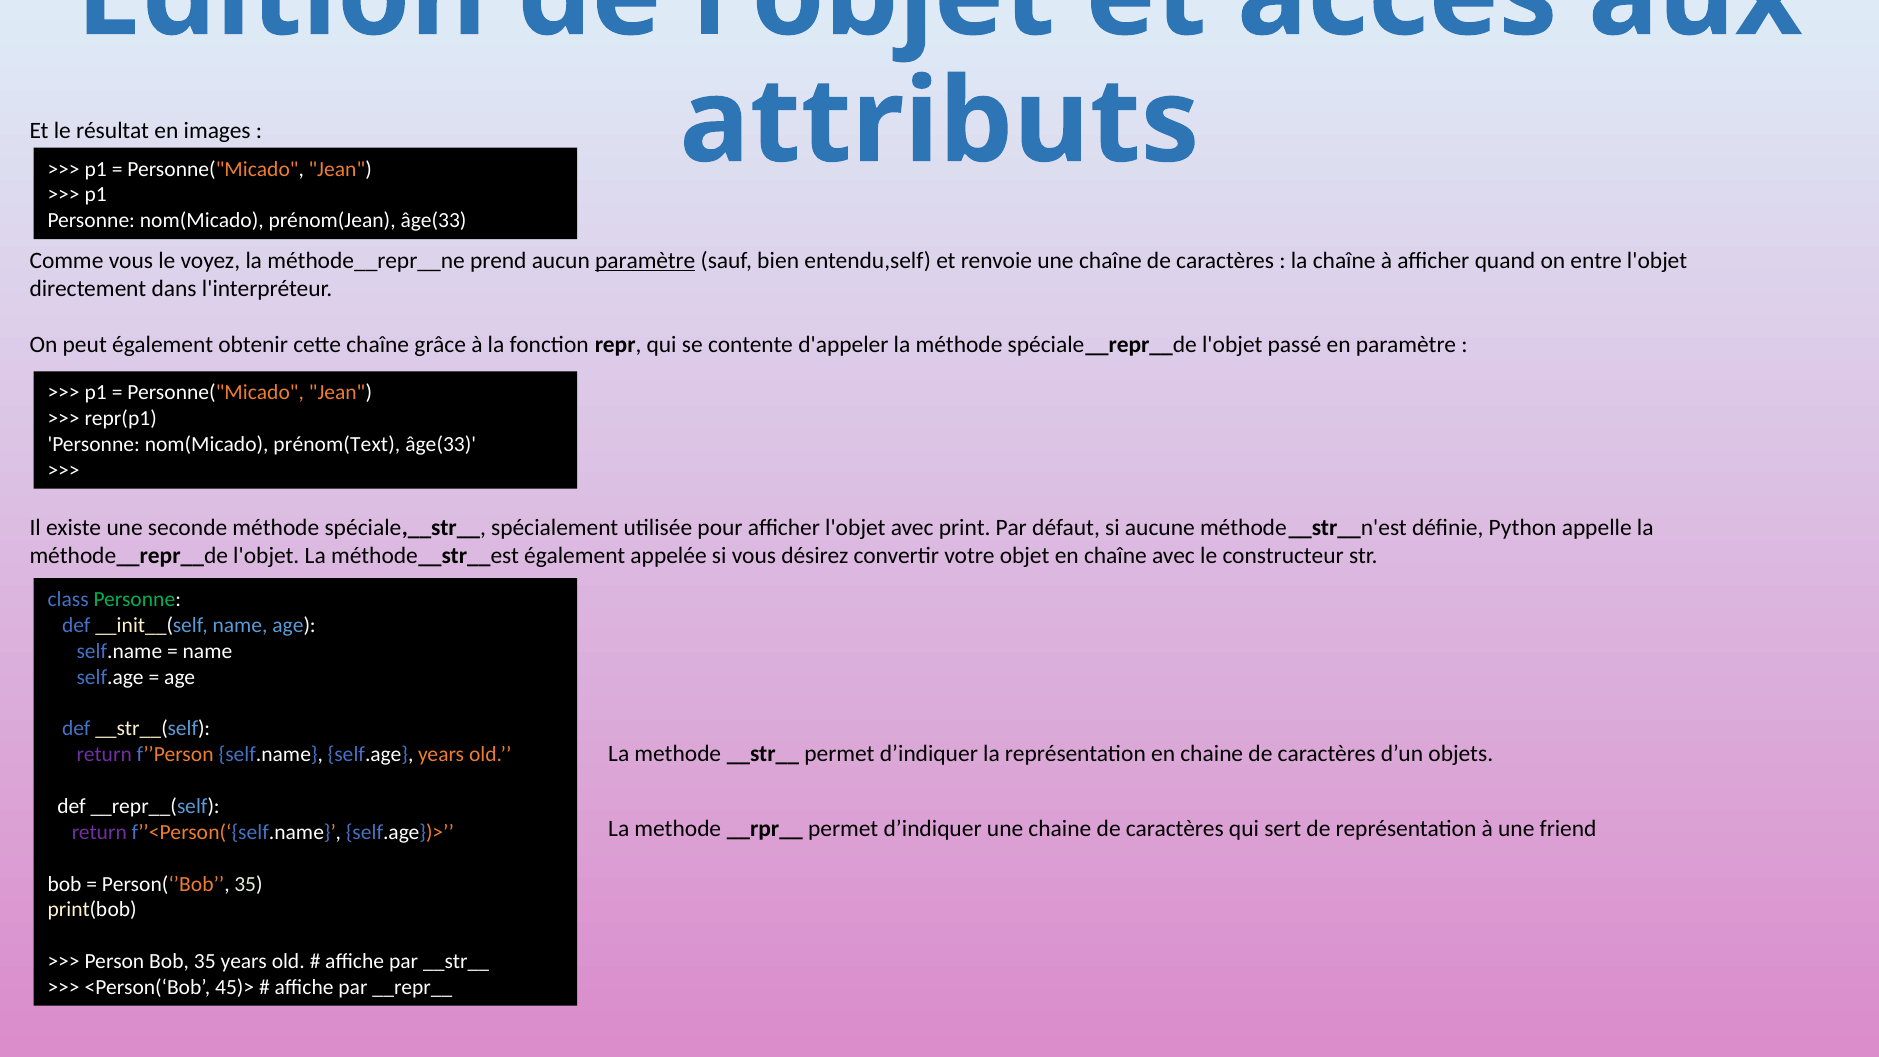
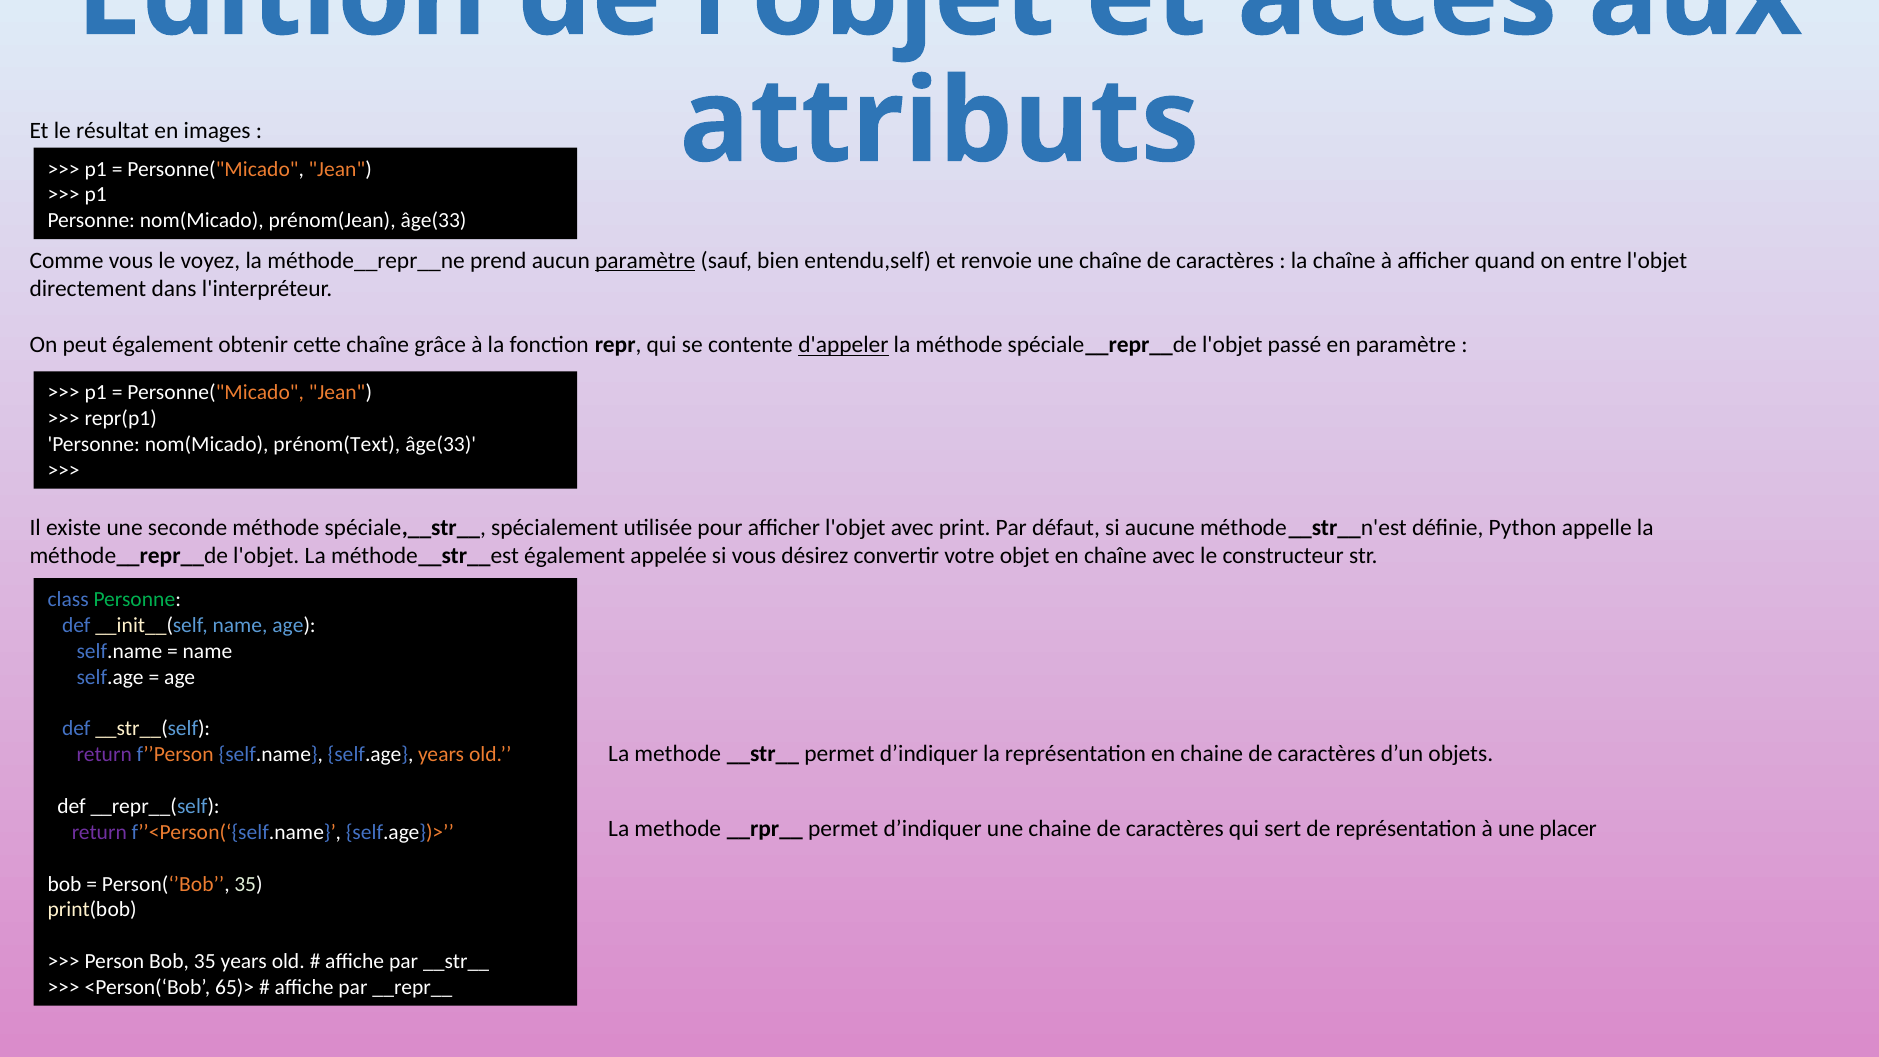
d'appeler underline: none -> present (843, 345)
friend: friend -> placer (1568, 829)
45)>: 45)> -> 65)> (235, 987)
